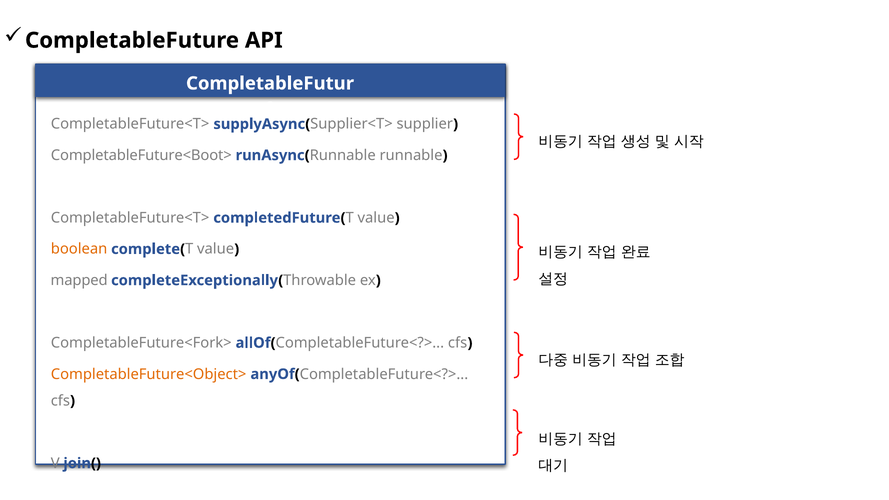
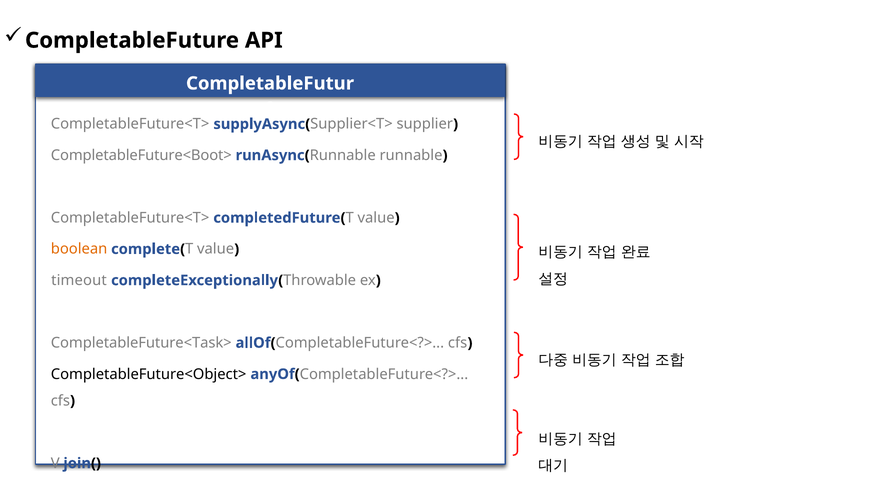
mapped: mapped -> timeout (79, 280)
CompletableFuture<Fork>: CompletableFuture<Fork> -> CompletableFuture<Task> (141, 343)
CompletableFuture<Object> colour: orange -> black (149, 374)
